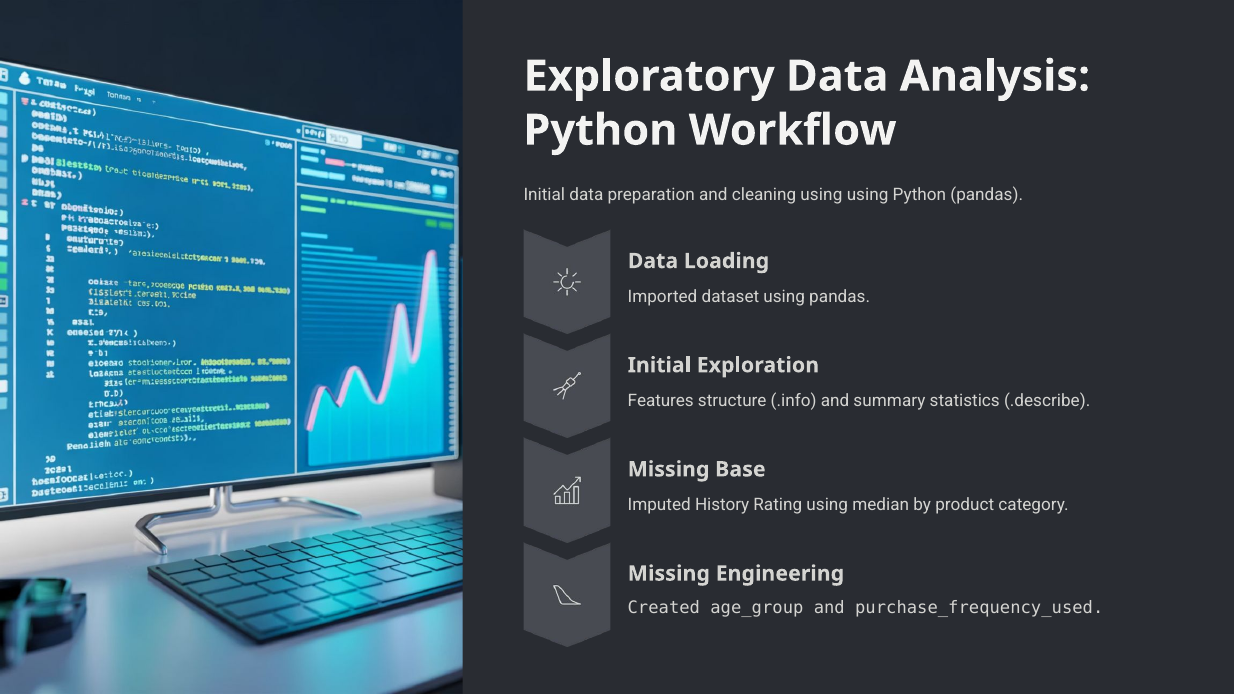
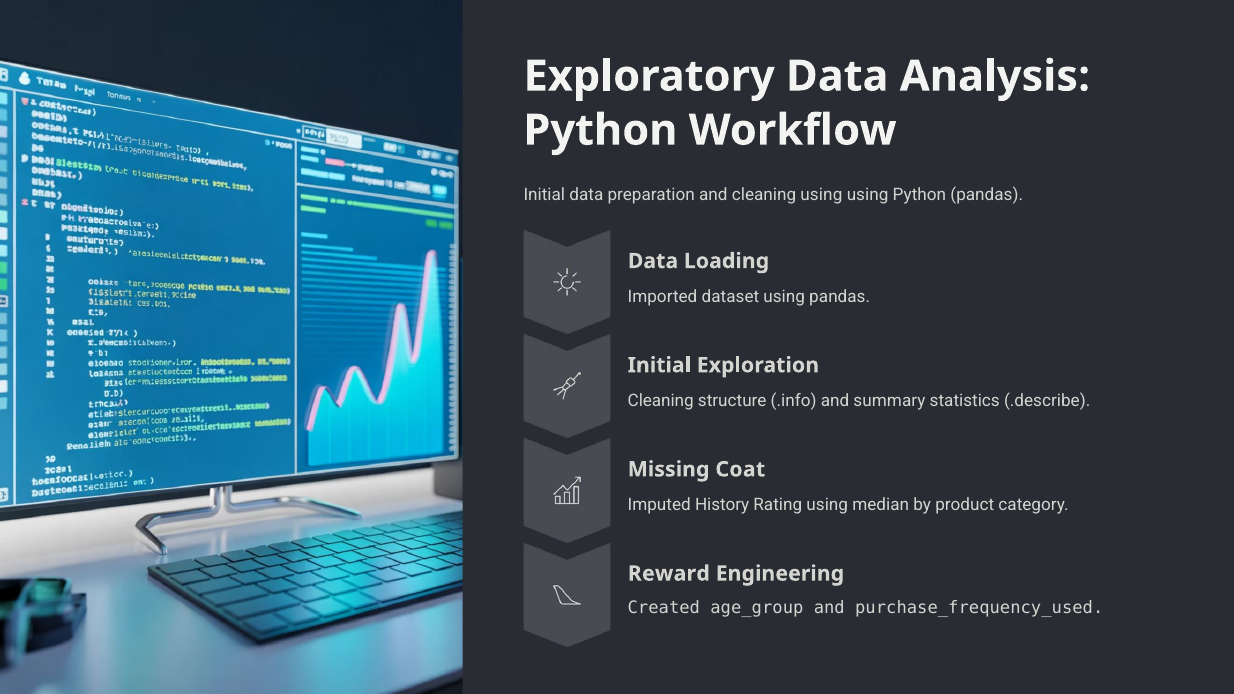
Features: Features -> Cleaning (661, 401)
Base: Base -> Coat (740, 469)
Missing: Missing -> Reward (669, 574)
